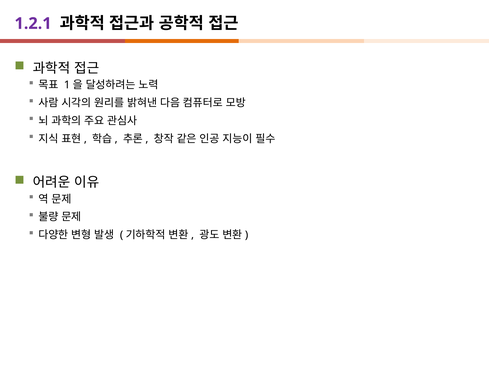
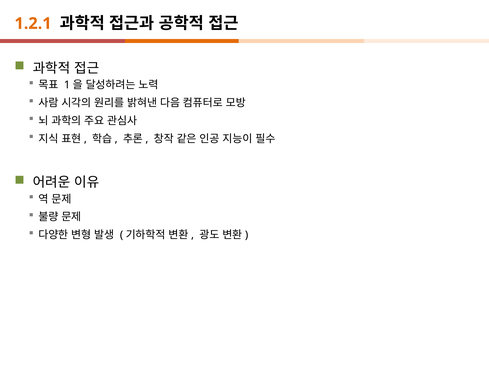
1.2.1 colour: purple -> orange (33, 23)
